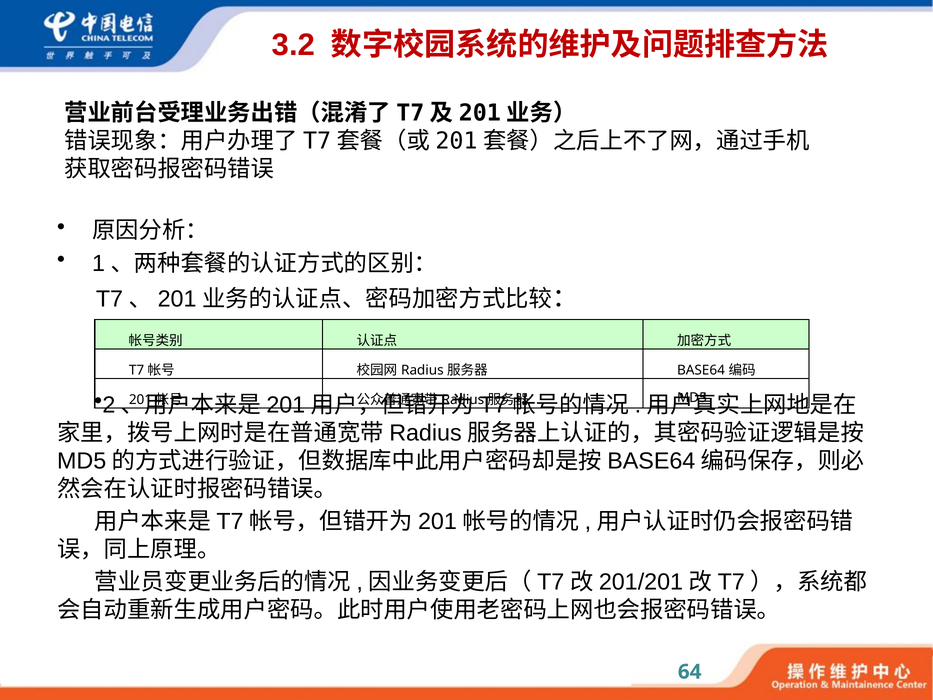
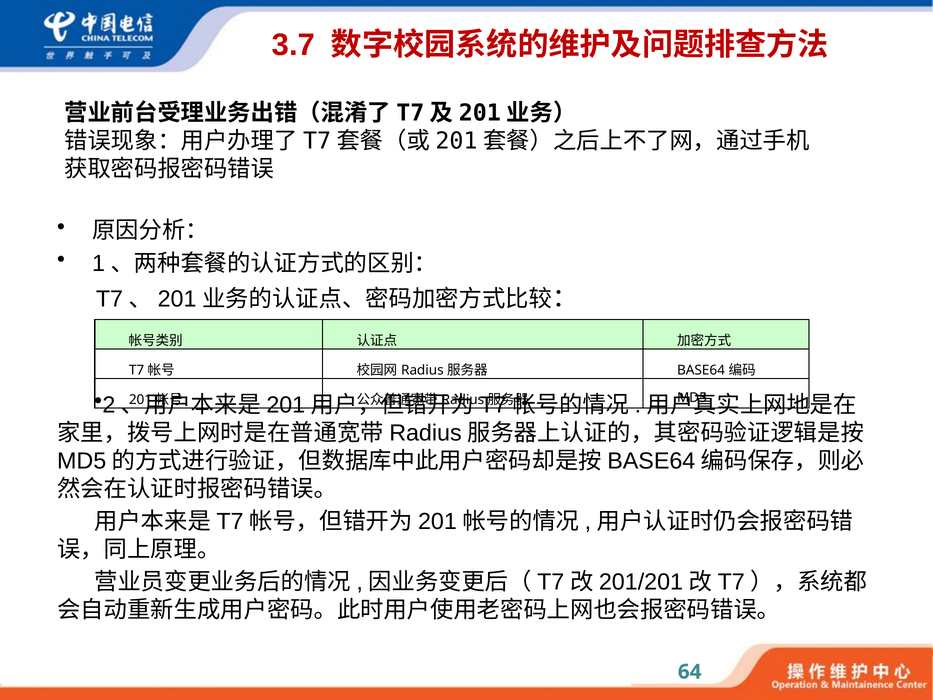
3.2: 3.2 -> 3.7 (293, 45)
